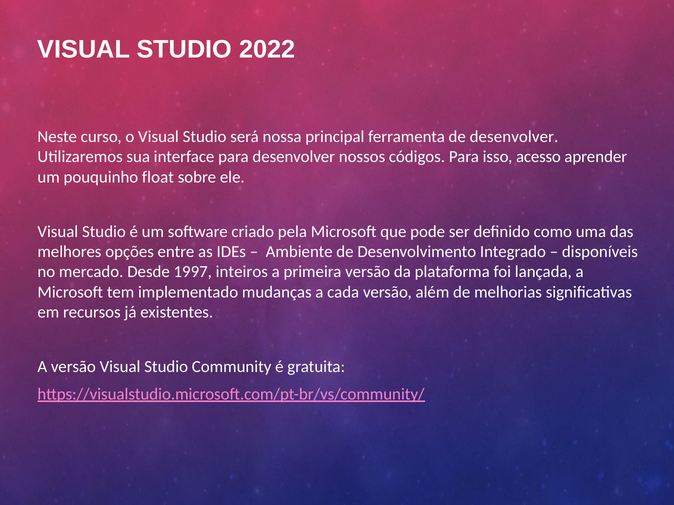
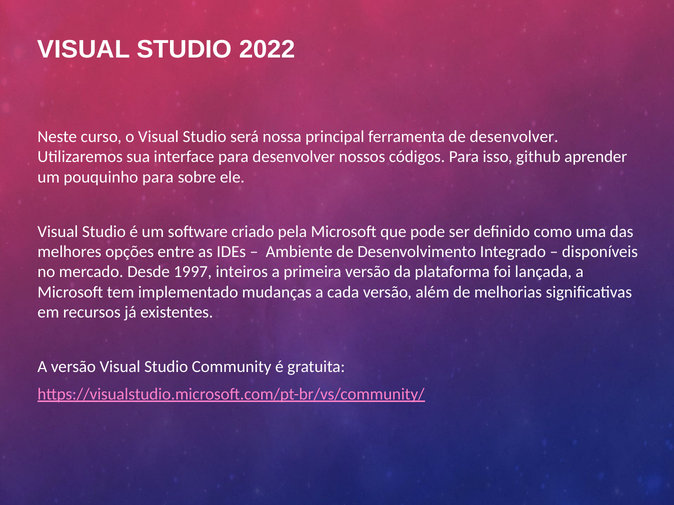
acesso: acesso -> github (538, 157)
pouquinho float: float -> para (158, 177)
